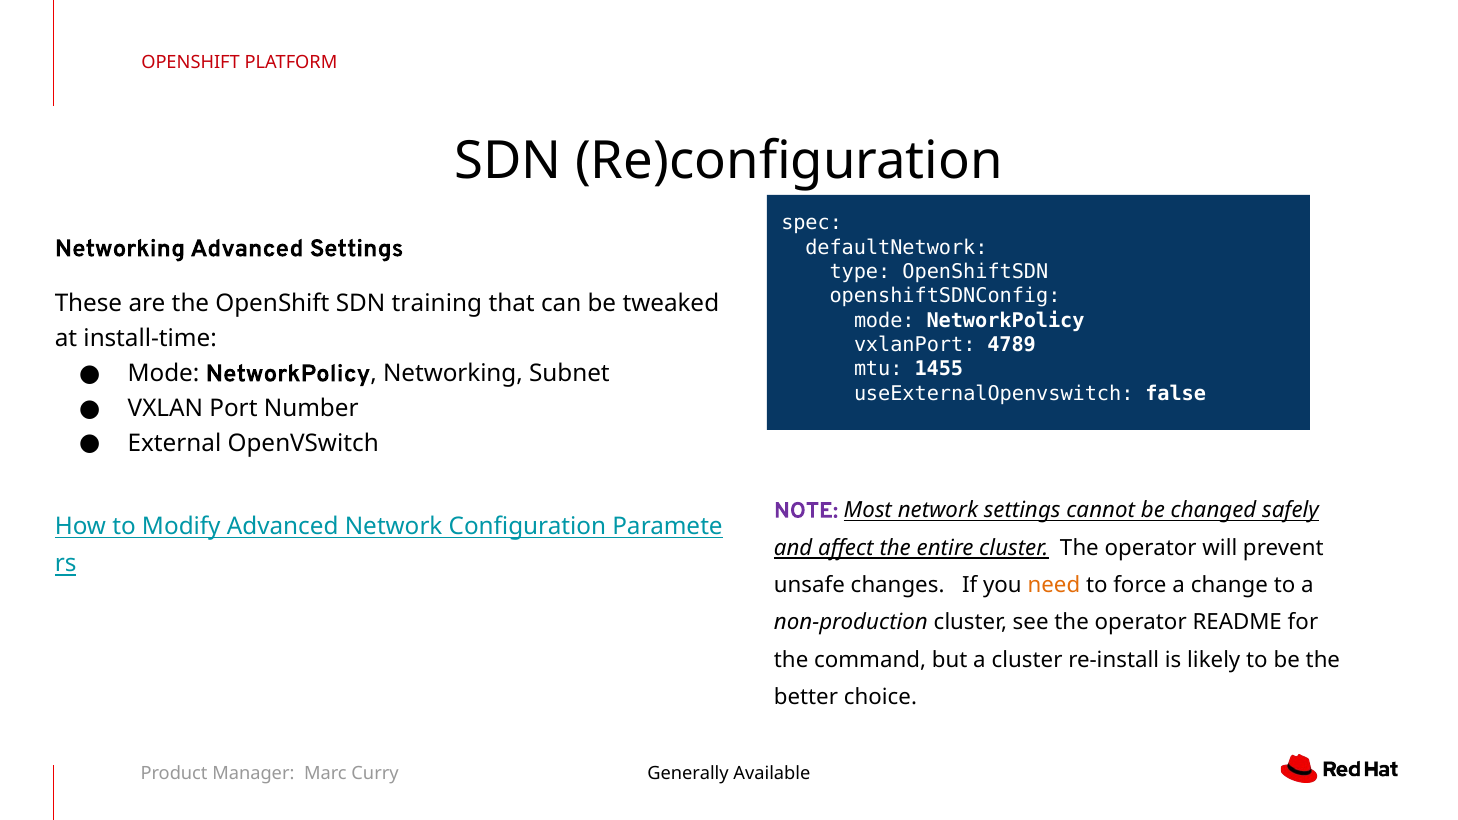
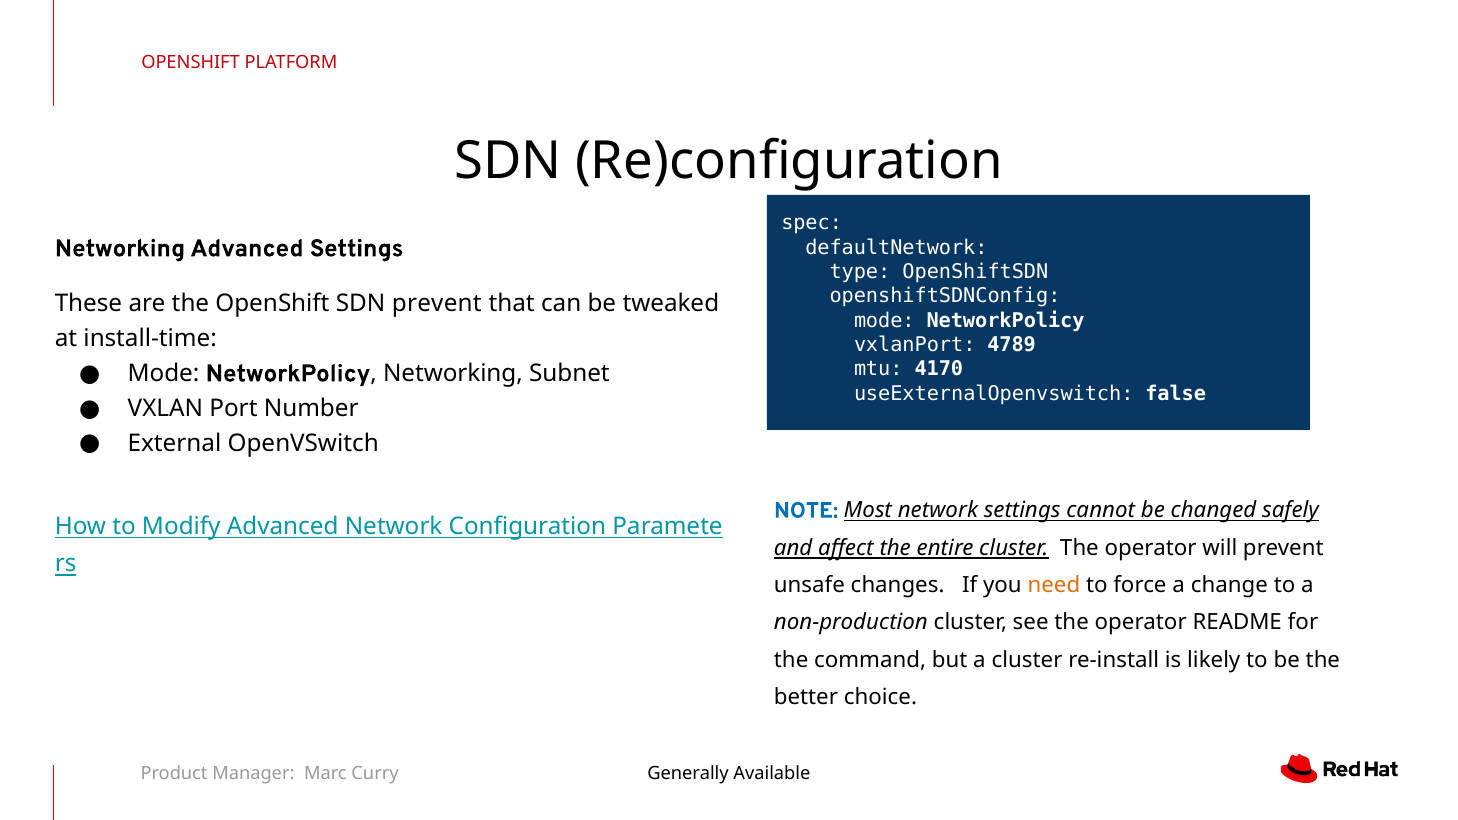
SDN training: training -> prevent (437, 304)
1455: 1455 -> 4170 (939, 369)
NOTE colour: purple -> blue (806, 510)
